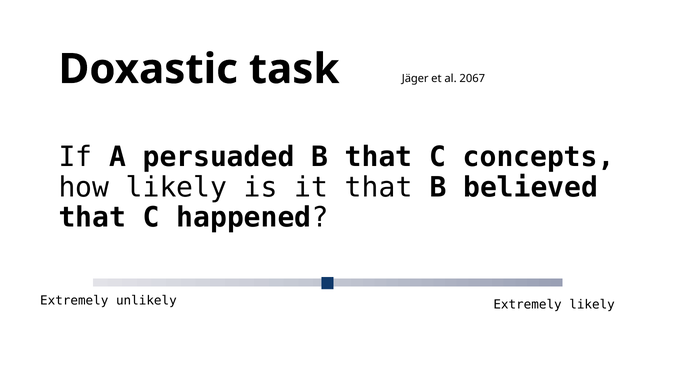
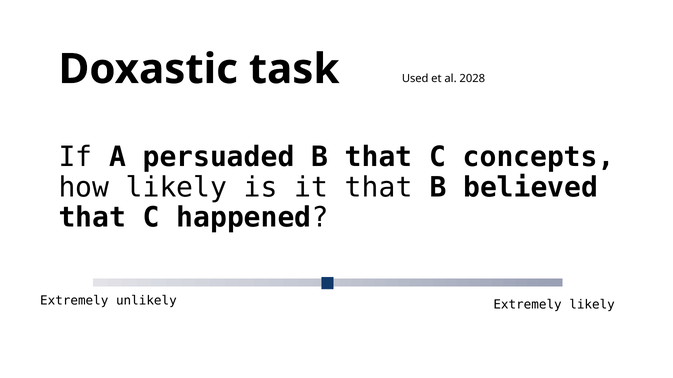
Jäger: Jäger -> Used (415, 79)
2067: 2067 -> 2028 (472, 79)
